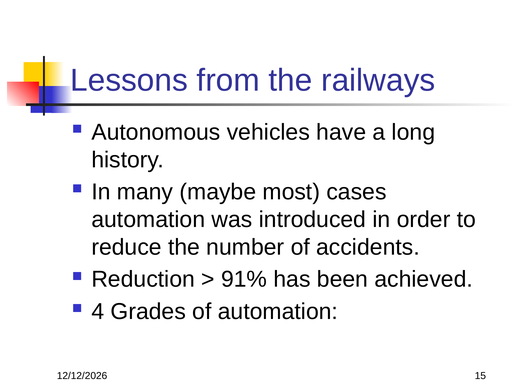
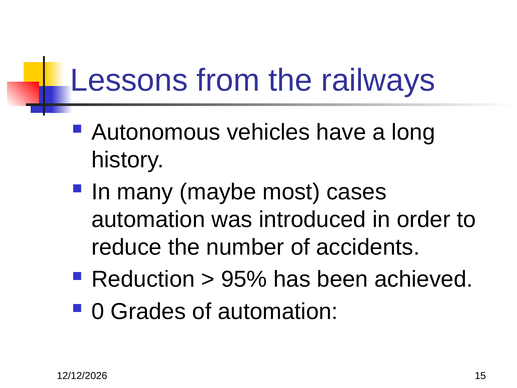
91%: 91% -> 95% (244, 279)
4: 4 -> 0 (98, 311)
